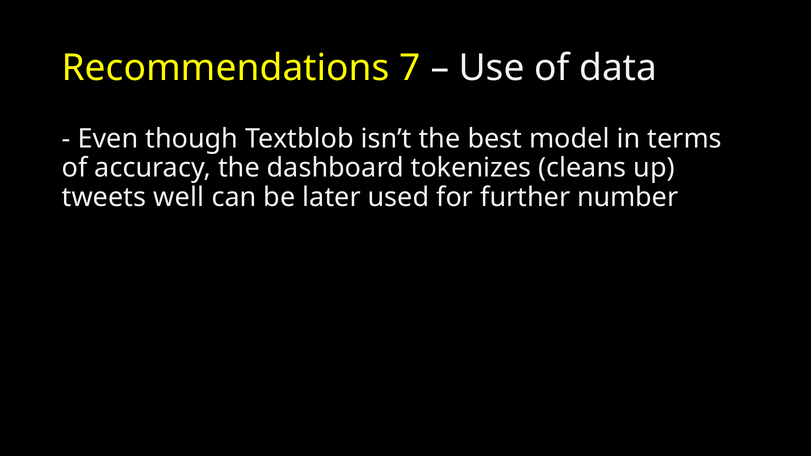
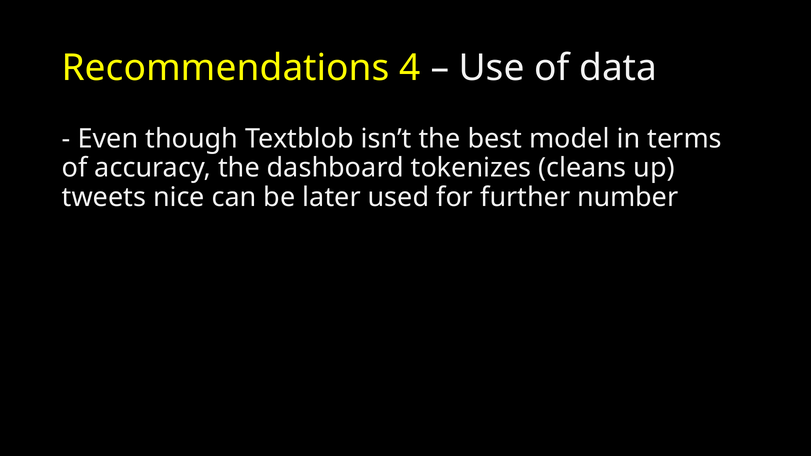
7: 7 -> 4 (410, 68)
well: well -> nice (179, 197)
